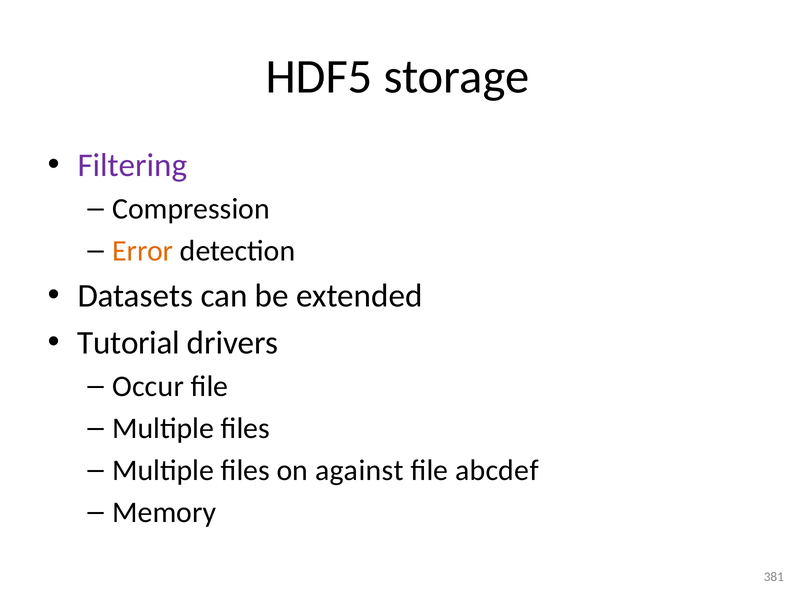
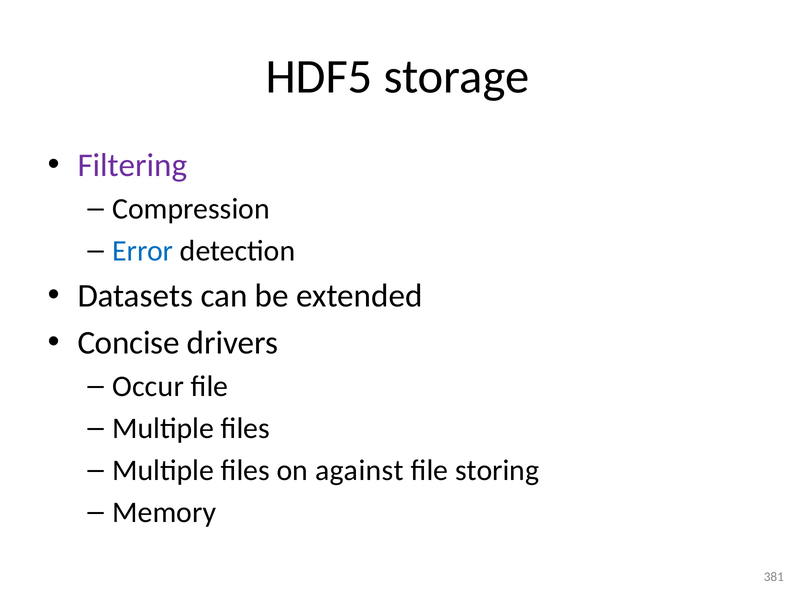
Error colour: orange -> blue (143, 251)
Tutorial: Tutorial -> Concise (129, 343)
abcdef: abcdef -> storing (497, 471)
